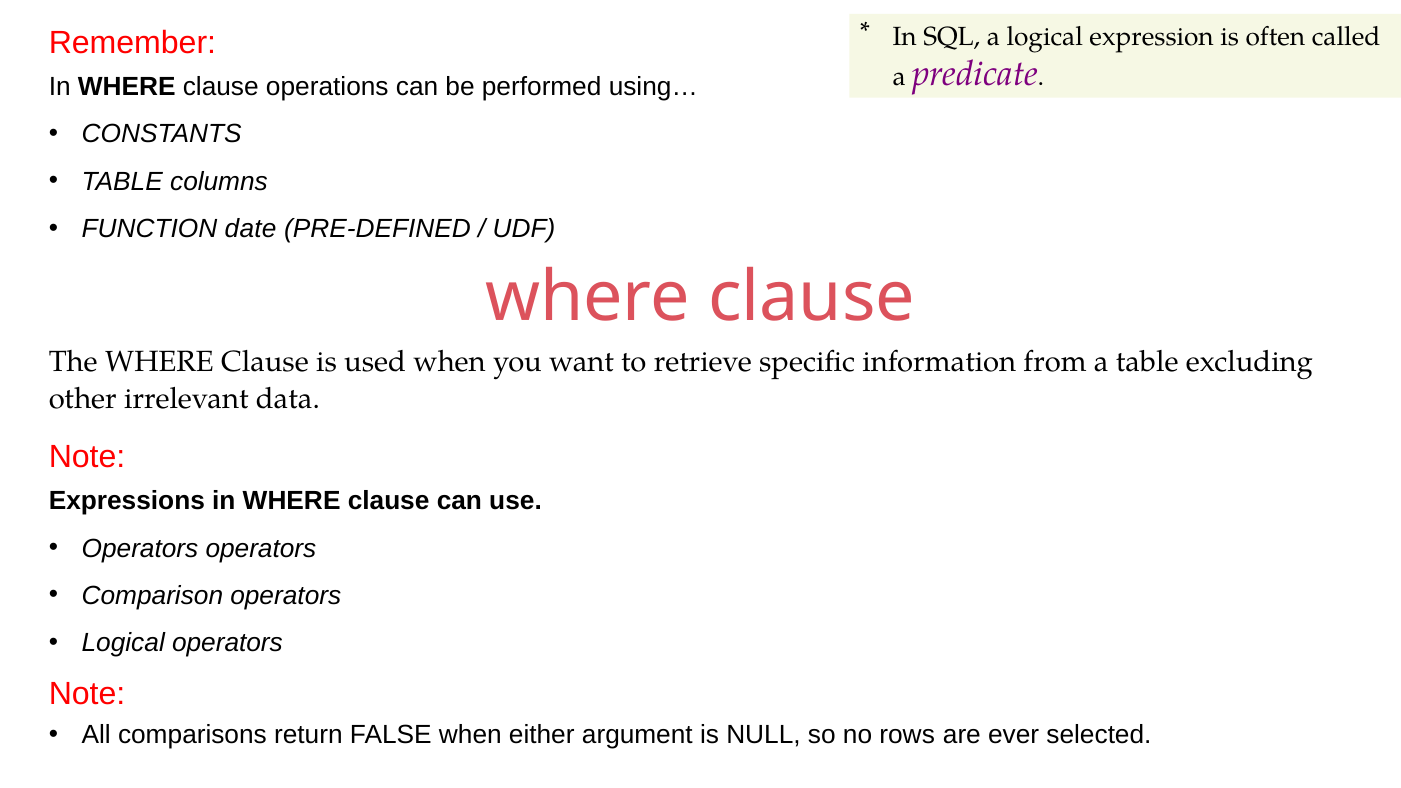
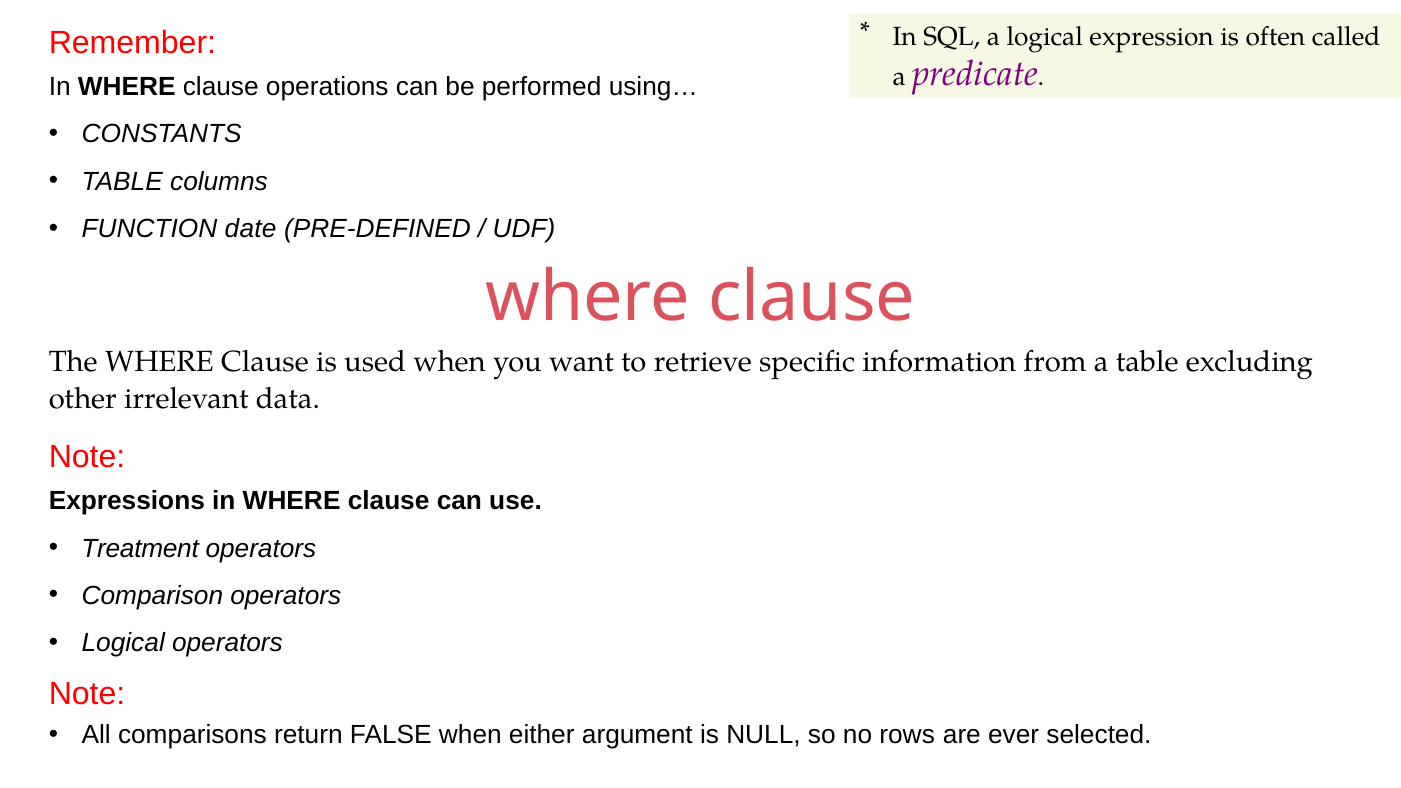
Operators: Operators -> Treatment (140, 548)
